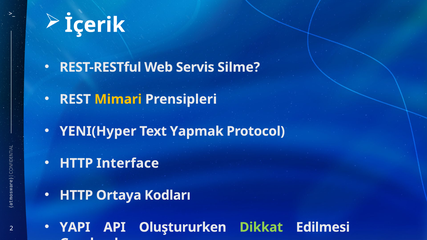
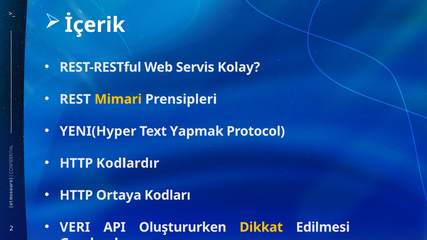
Silme: Silme -> Kolay (239, 67)
Interface: Interface -> Kodlardır (128, 163)
YAPI: YAPI -> VERI (75, 227)
Dikkat colour: light green -> yellow (261, 227)
